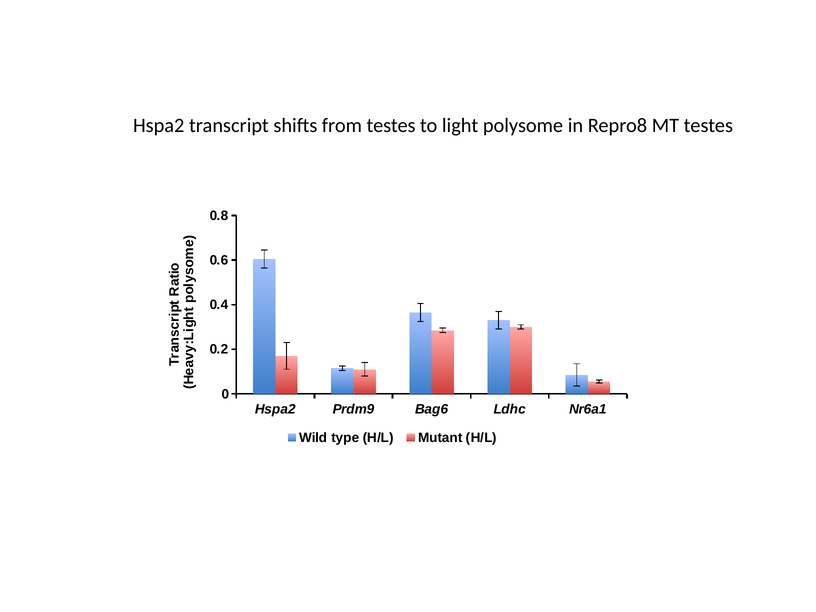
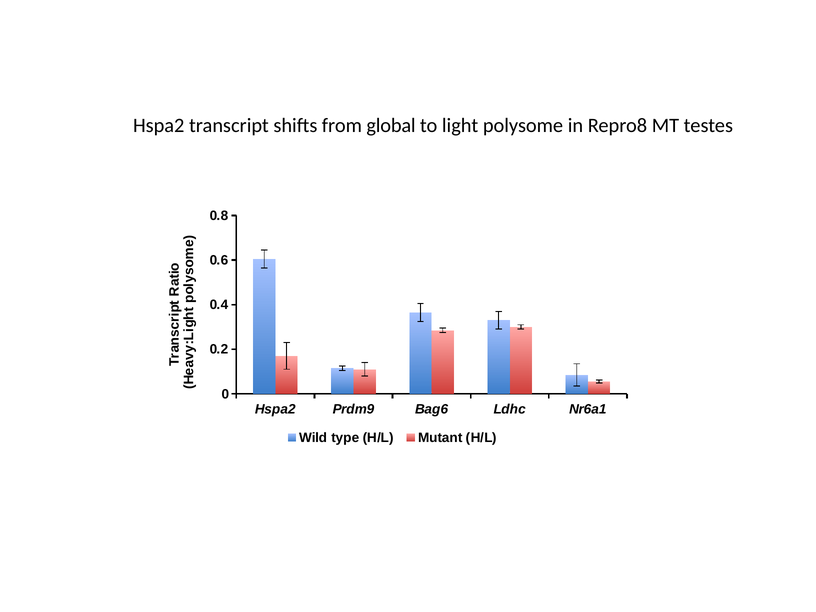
from testes: testes -> global (391, 126)
